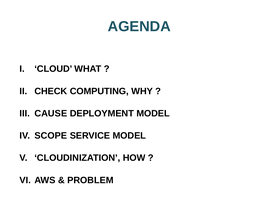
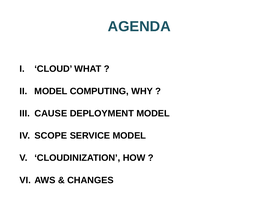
CHECK: CHECK -> MODEL (51, 91)
PROBLEM: PROBLEM -> CHANGES (90, 180)
